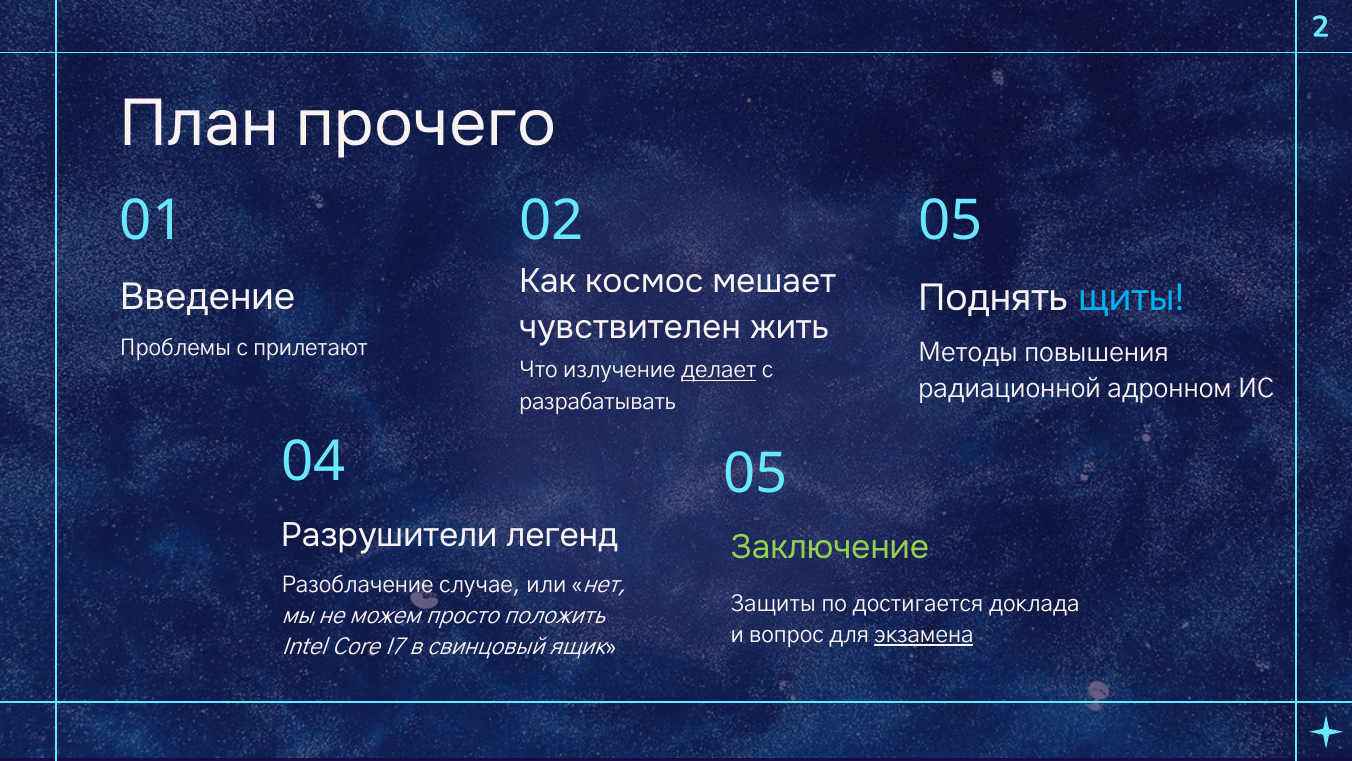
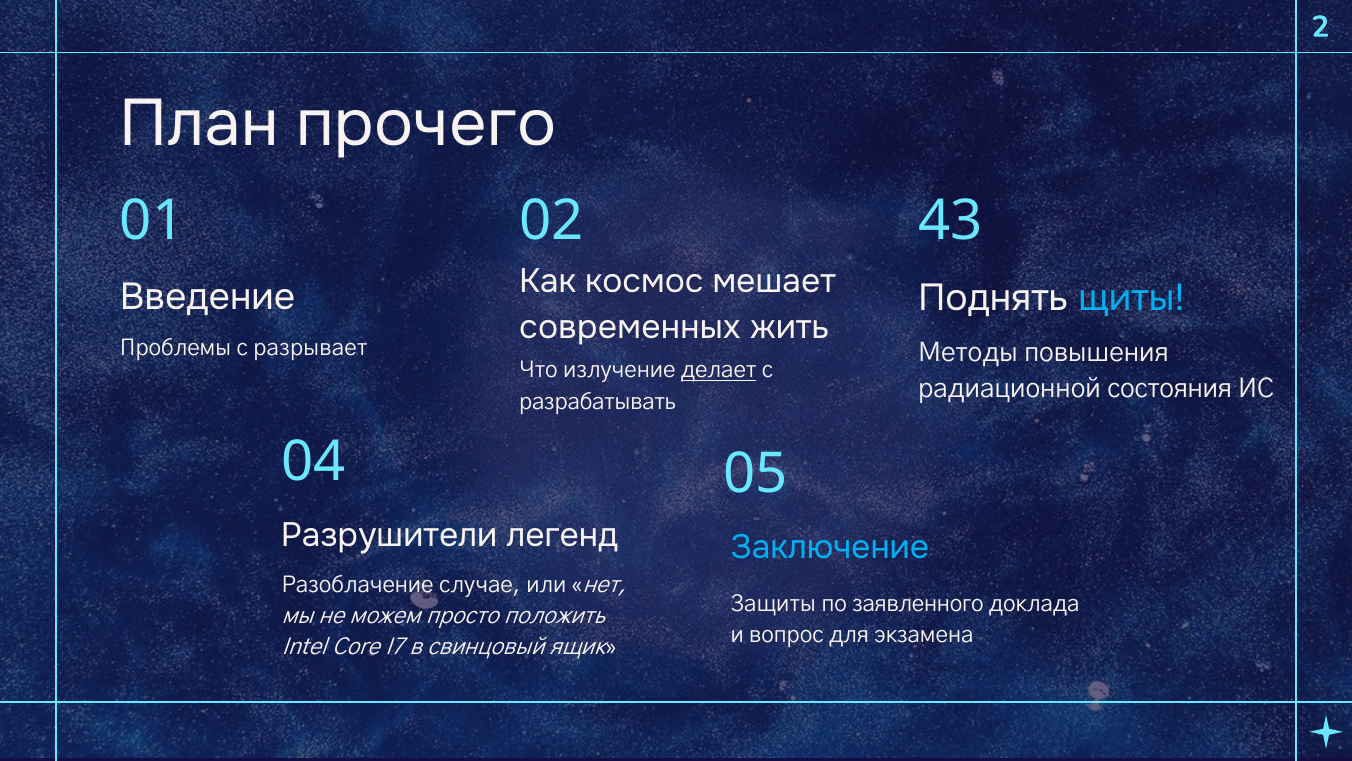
02 05: 05 -> 43 (950, 221)
чувствителен: чувствителен -> современных (630, 327)
прилетают: прилетают -> разрывает (310, 348)
адронном: адронном -> состояния (1170, 389)
Заключение colour: light green -> light blue (830, 547)
достигается: достигается -> заявленного (918, 604)
экзамена underline: present -> none (924, 635)
